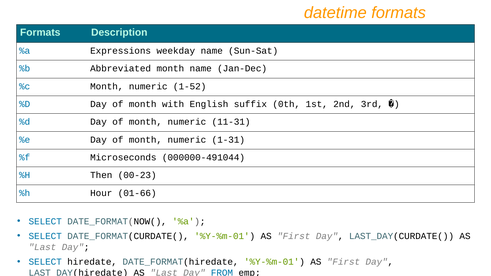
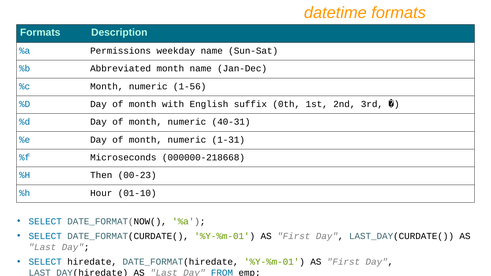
Expressions: Expressions -> Permissions (121, 51)
1-52: 1-52 -> 1-56 (190, 86)
11-31: 11-31 -> 40-31 (231, 122)
000000-491044: 000000-491044 -> 000000-218668 (203, 158)
01-66: 01-66 -> 01-10 (137, 193)
